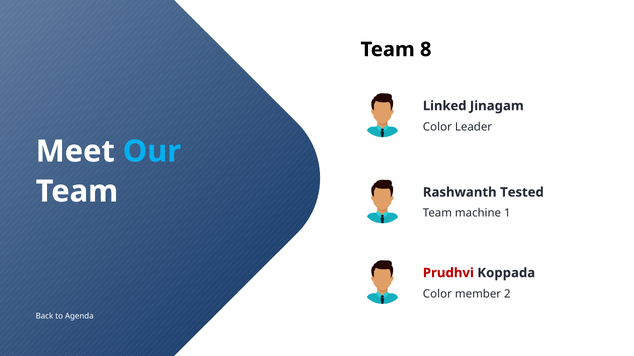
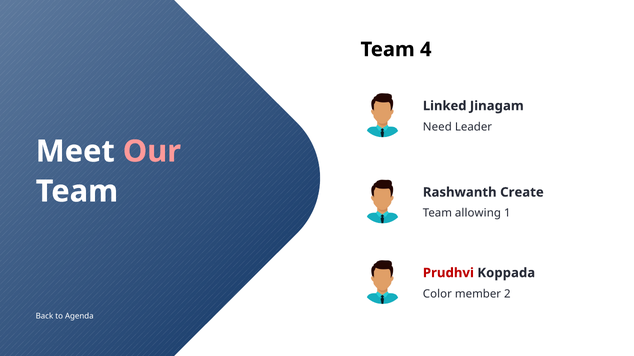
8: 8 -> 4 (426, 50)
Color: Color -> Need (437, 127)
Our colour: light blue -> pink (152, 152)
Tested: Tested -> Create (522, 193)
machine: machine -> allowing (478, 214)
